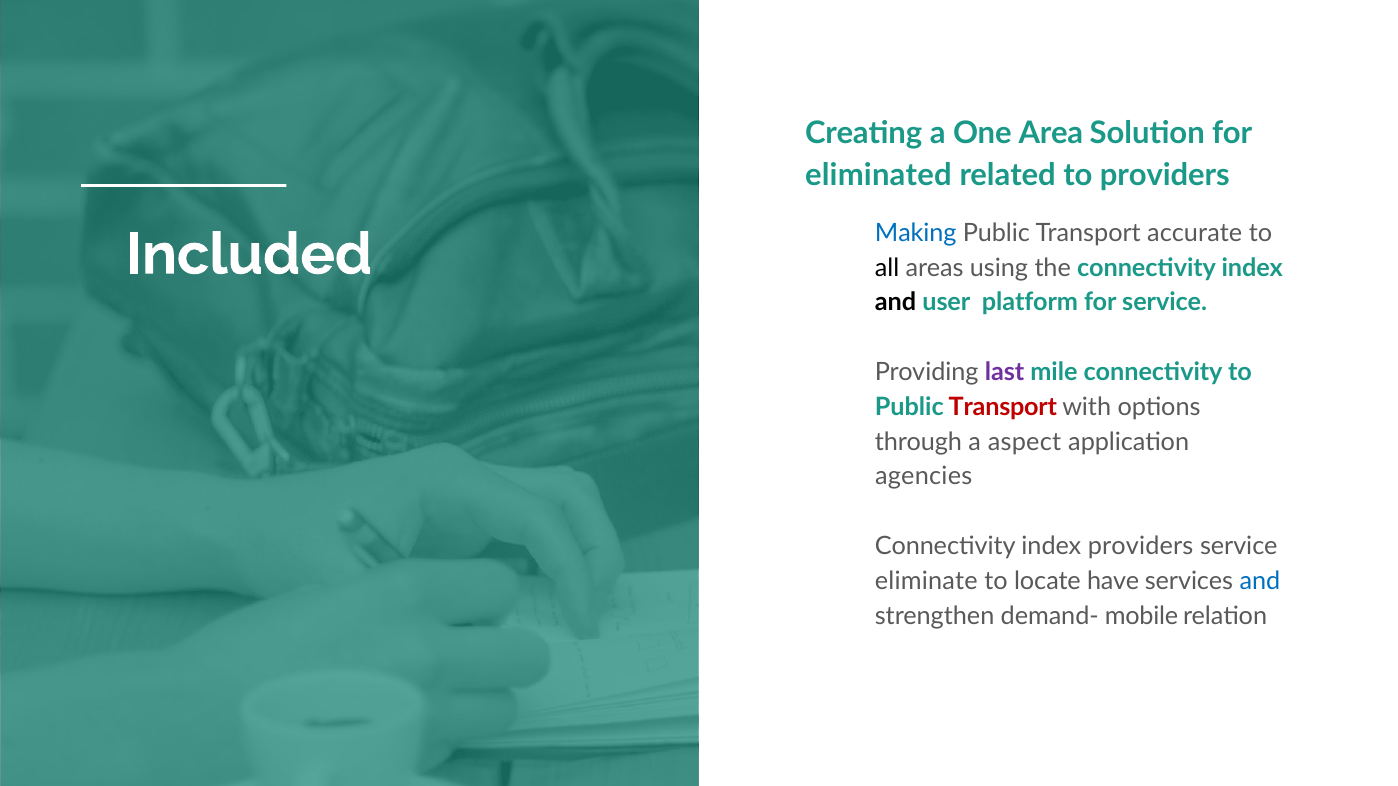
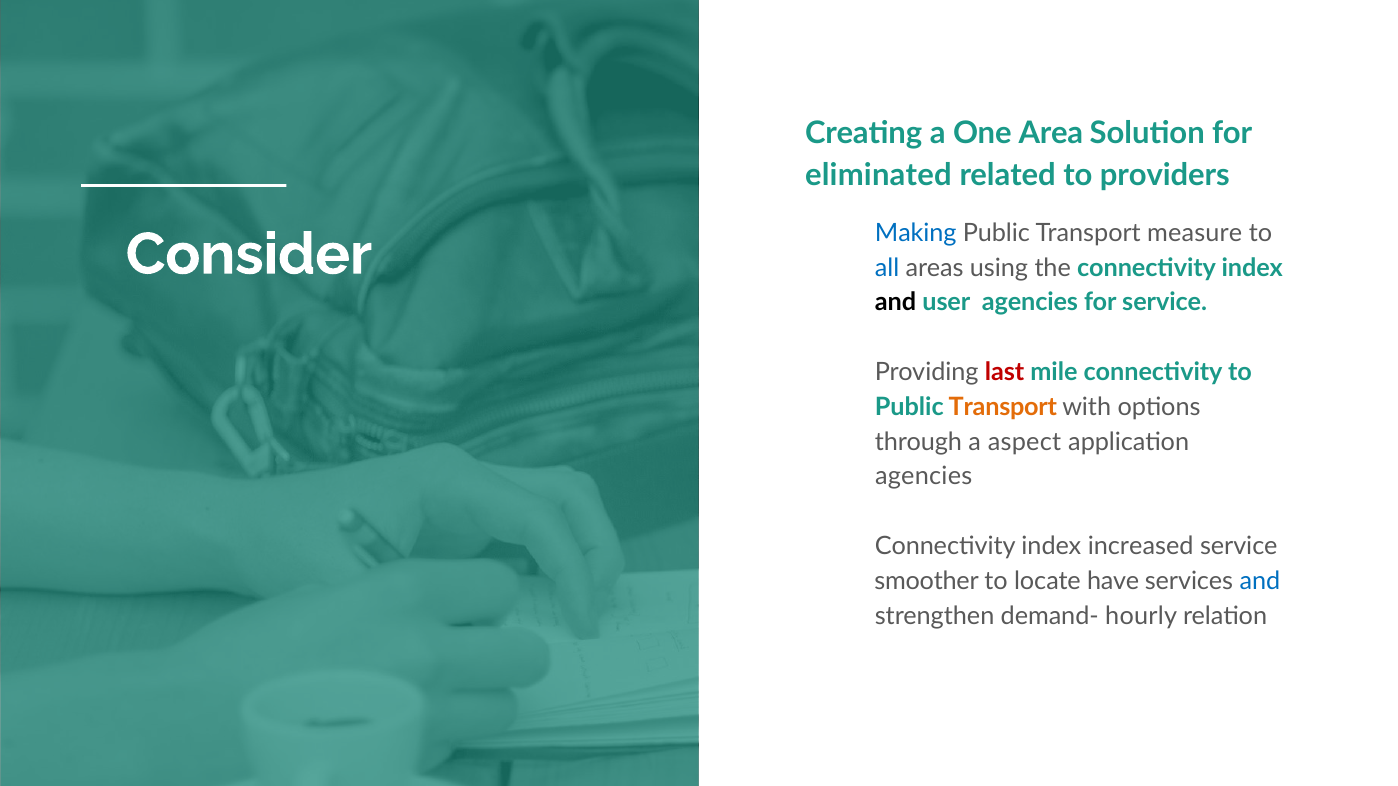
accurate: accurate -> measure (1195, 233)
Included: Included -> Consider (249, 255)
all colour: black -> blue (887, 268)
user platform: platform -> agencies (1030, 303)
last colour: purple -> red (1005, 372)
Transport colour: red -> orange (1003, 407)
index providers: providers -> increased (1141, 547)
eliminate: eliminate -> smoother (927, 581)
mobile: mobile -> hourly (1141, 616)
